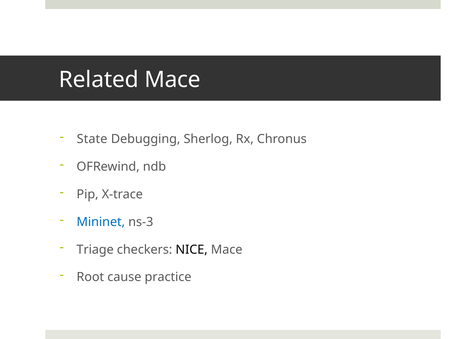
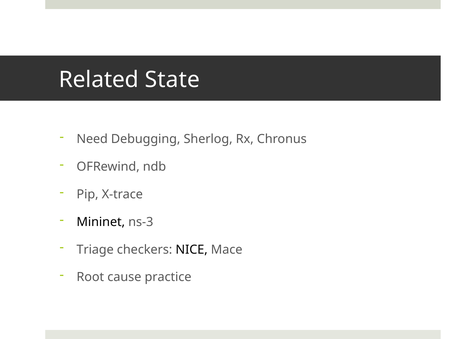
Related Mace: Mace -> State (172, 80)
State: State -> Need (92, 139)
Mininet colour: blue -> black (101, 222)
